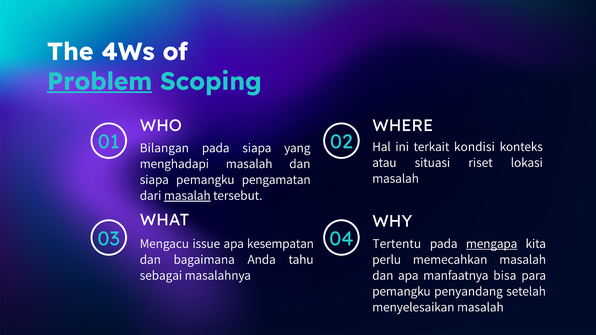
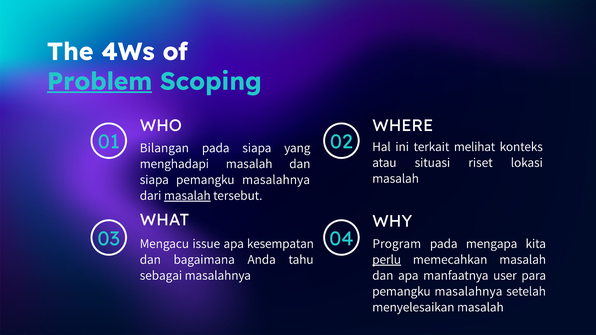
kondisi: kondisi -> melihat (475, 147)
siapa pemangku pengamatan: pengamatan -> masalahnya (276, 180)
Tertentu: Tertentu -> Program (397, 244)
mengapa underline: present -> none (492, 244)
perlu underline: none -> present (387, 260)
bisa: bisa -> user (505, 276)
penyandang: penyandang -> masalahnya (468, 291)
